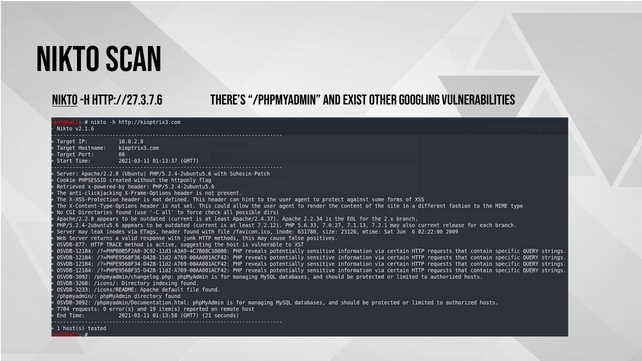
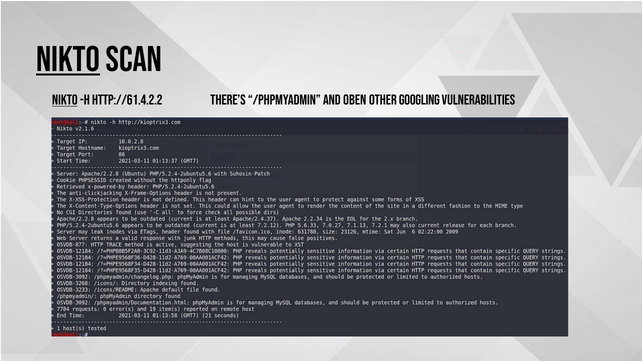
Nikto underline: none -> present (68, 59)
http://27.3.7.6: http://27.3.7.6 -> http://61.4.2.2 (127, 100)
exist: exist -> oben (355, 100)
